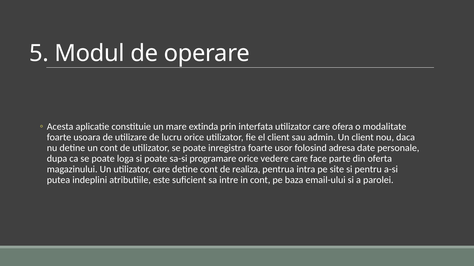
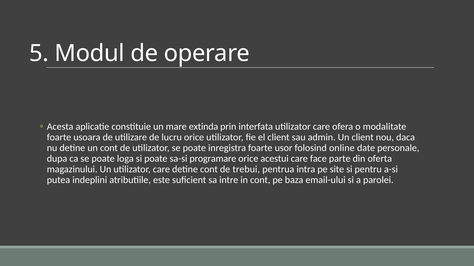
adresa: adresa -> online (342, 148)
vedere: vedere -> acestui (275, 159)
realiza: realiza -> trebui (246, 170)
